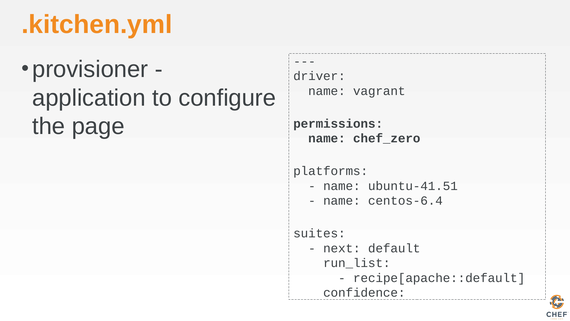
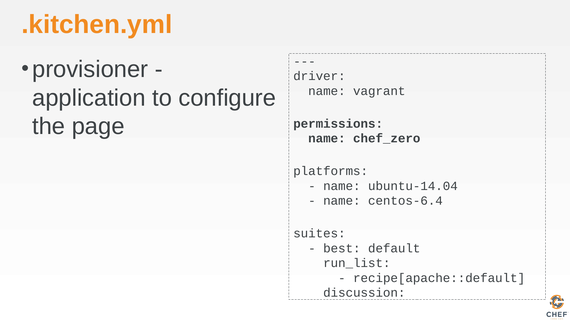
ubuntu-41.51: ubuntu-41.51 -> ubuntu-14.04 (413, 186)
next: next -> best (342, 248)
confidence: confidence -> discussion (364, 292)
